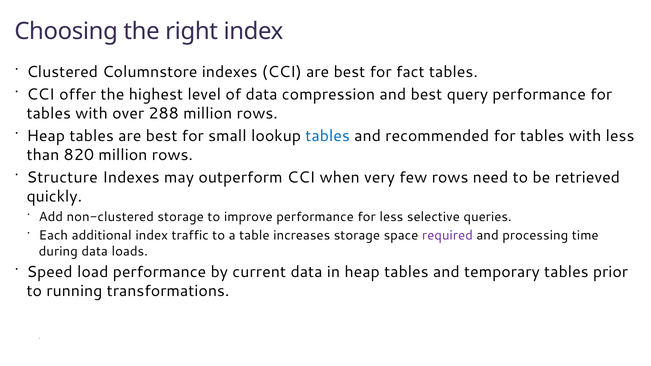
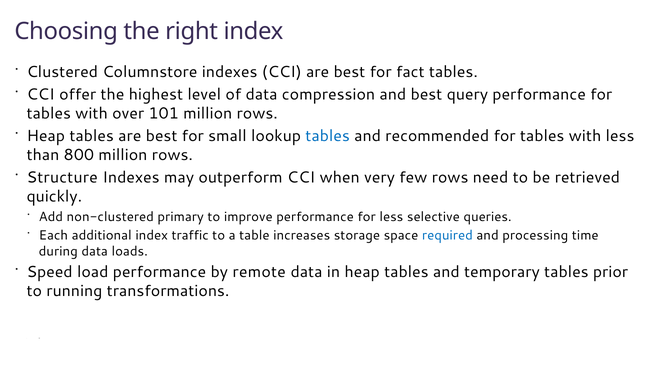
288: 288 -> 101 (164, 114)
820: 820 -> 800 (79, 155)
non-clustered storage: storage -> primary (181, 217)
required colour: purple -> blue (447, 235)
current: current -> remote (259, 272)
